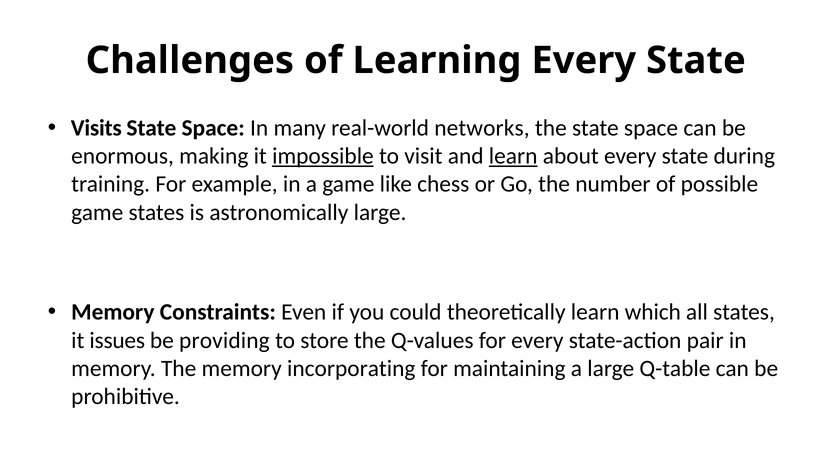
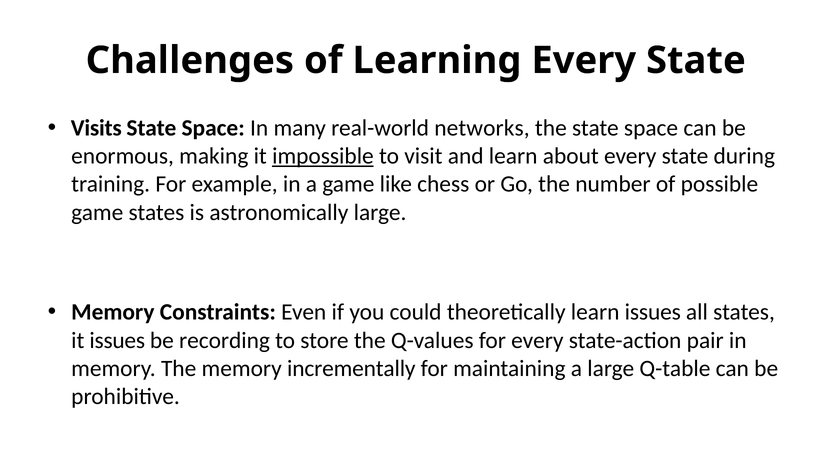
learn underline: present -> none (513, 156)
learn which: which -> issues (653, 312)
providing: providing -> recording (224, 340)
incorporating: incorporating -> incrementally (351, 368)
